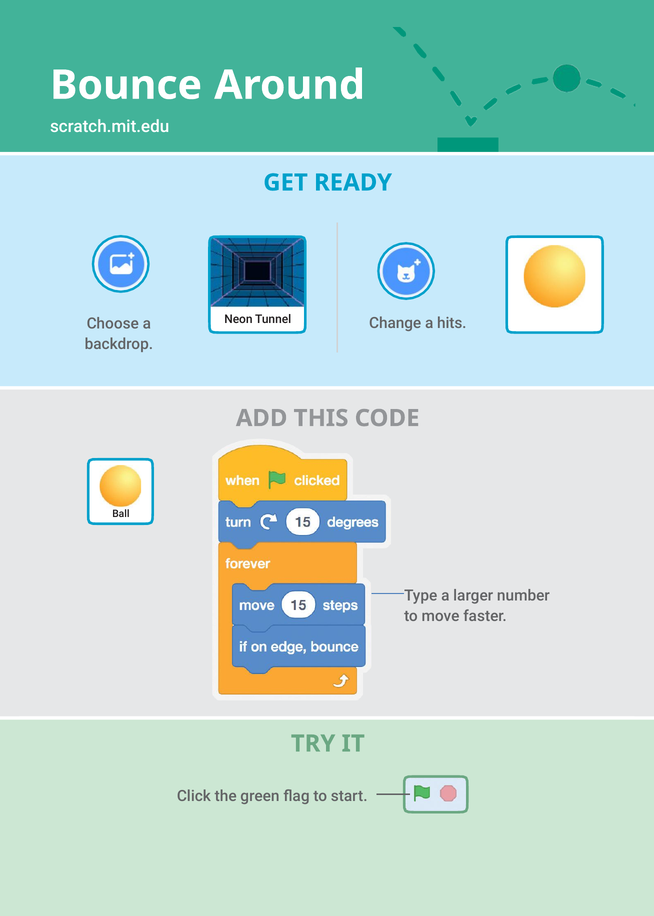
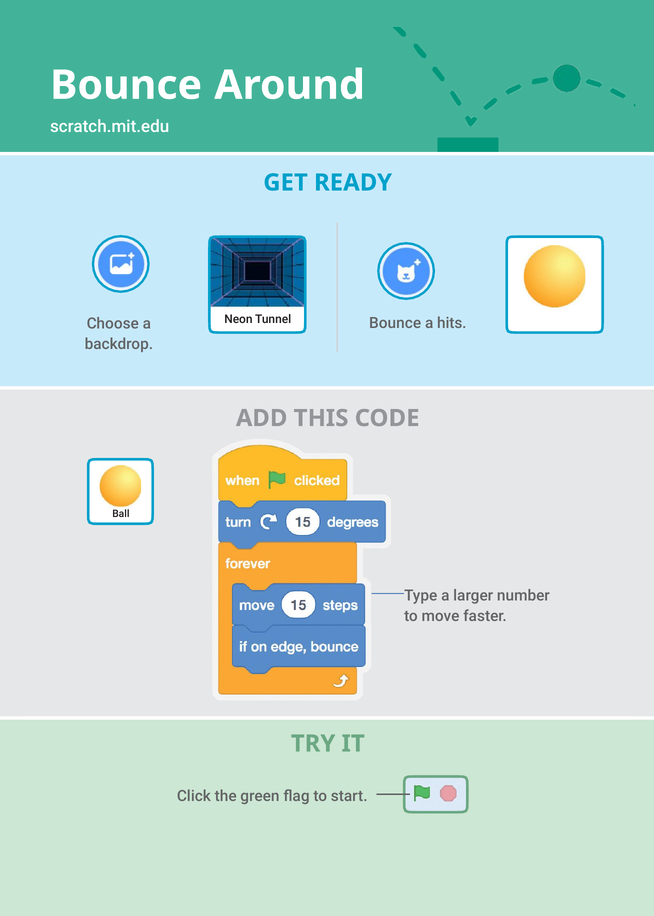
Change: Change -> Bounce (395, 323)
